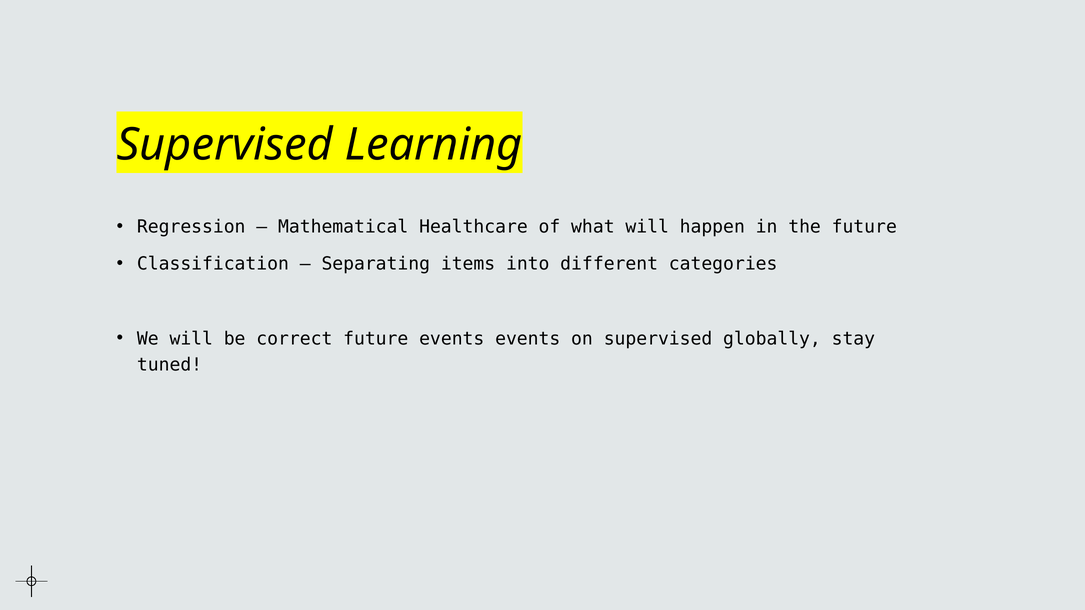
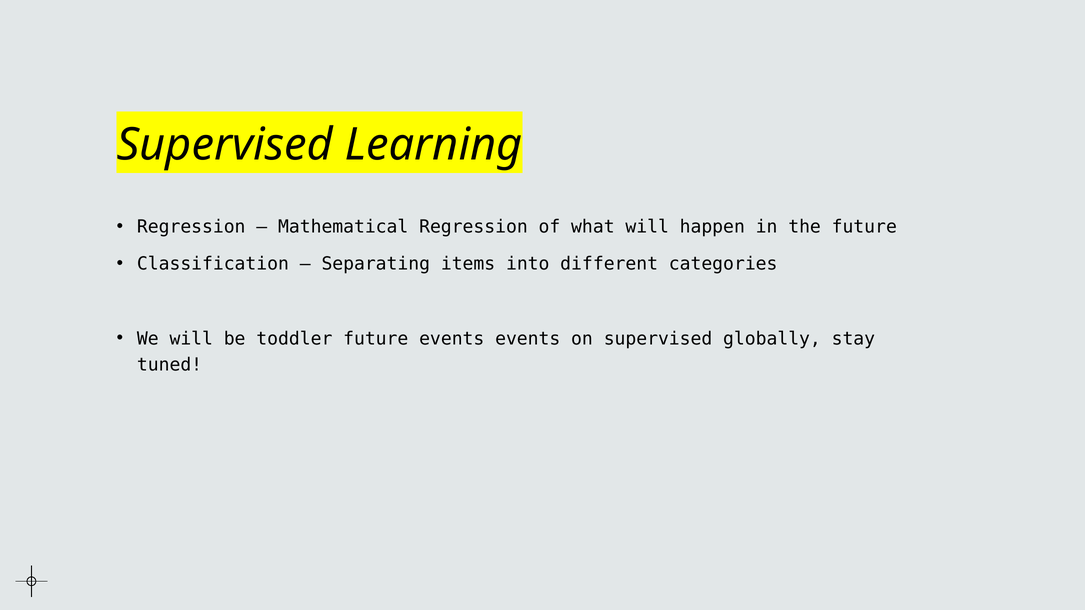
Mathematical Healthcare: Healthcare -> Regression (473, 227)
correct: correct -> toddler (294, 339)
